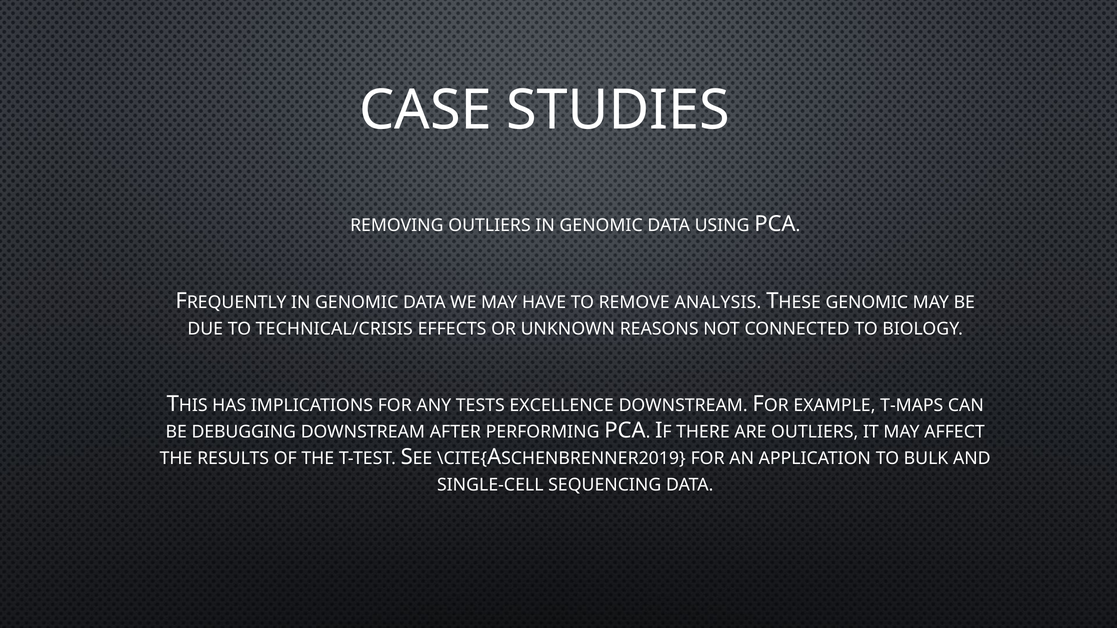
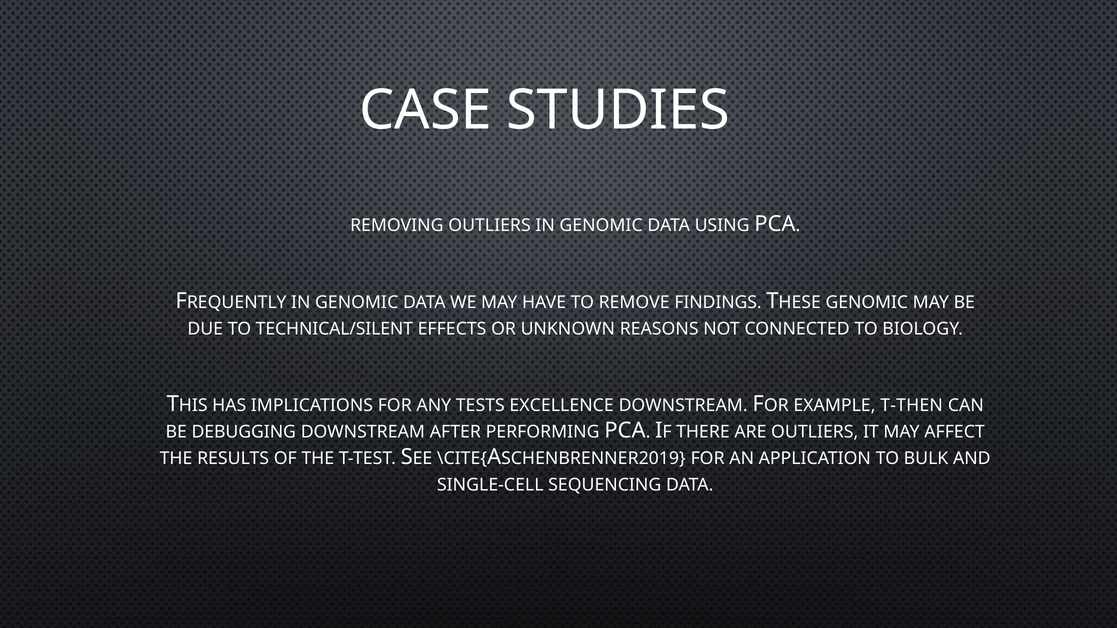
ANALYSIS: ANALYSIS -> FINDINGS (718, 303)
TECHNICAL/CRISIS: TECHNICAL/CRISIS -> TECHNICAL/SILENT (334, 329)
T-MAPS: T-MAPS -> T-THEN (912, 406)
